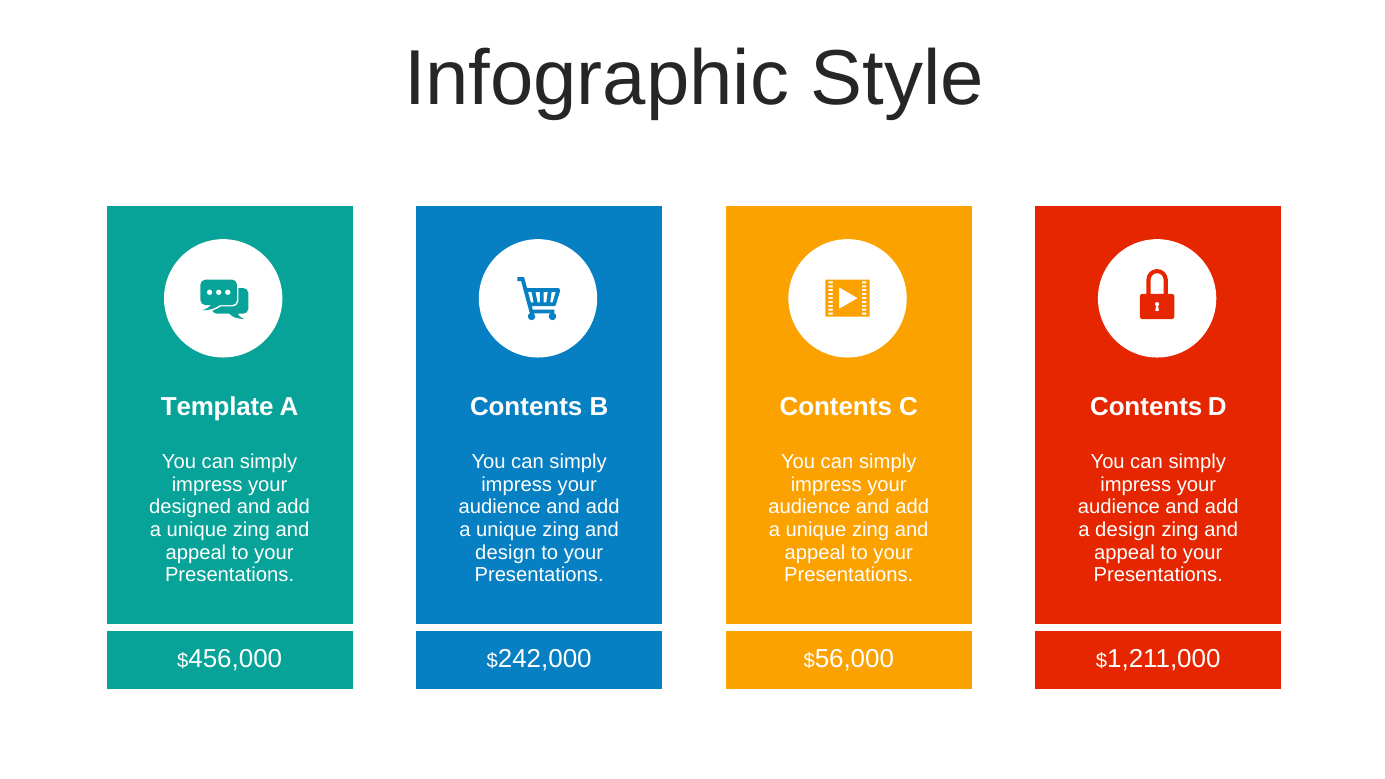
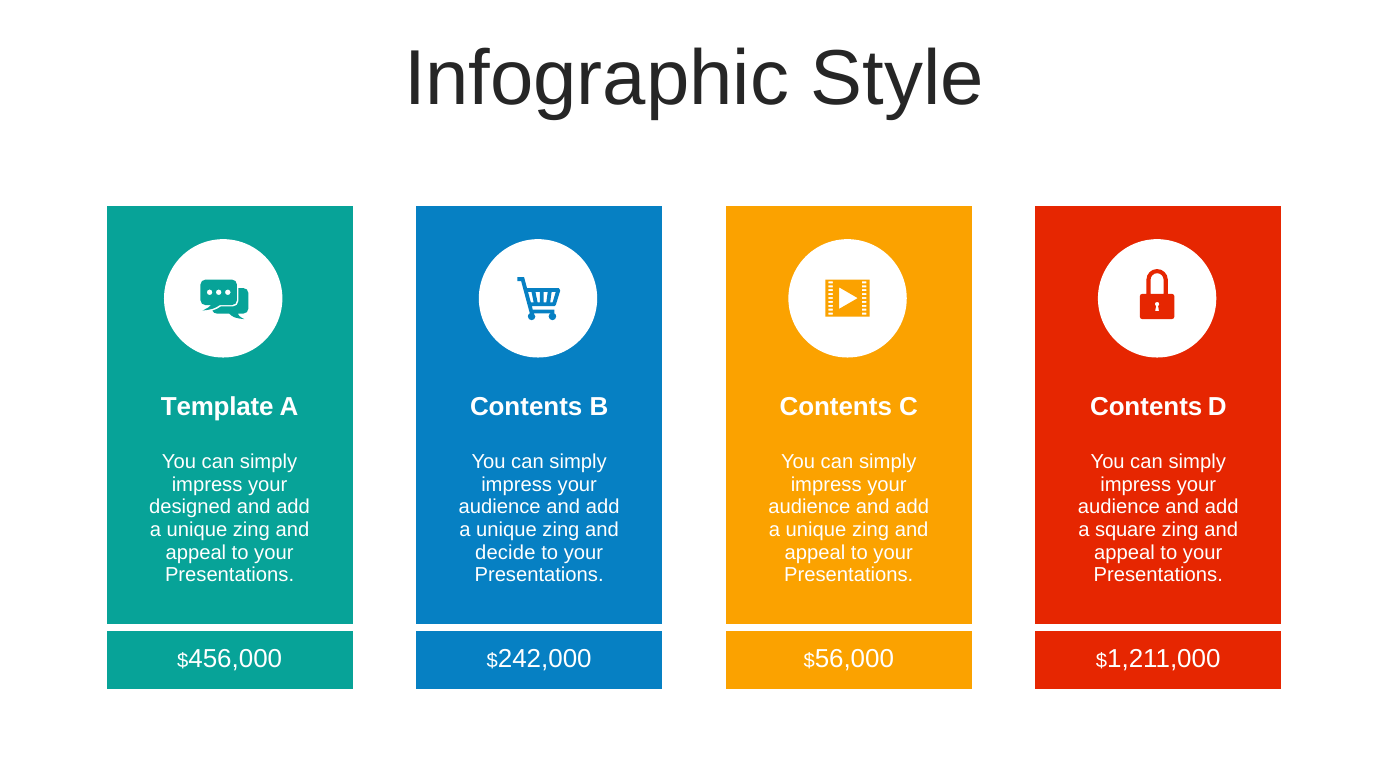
a design: design -> square (1126, 530)
design: design -> decide (505, 553)
